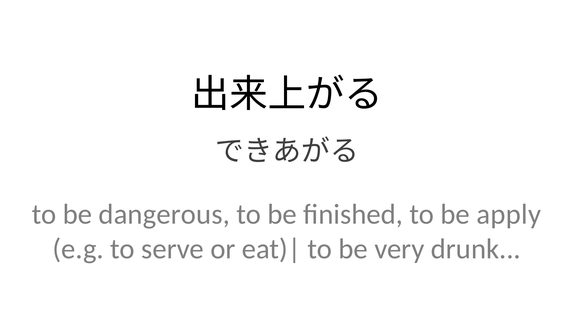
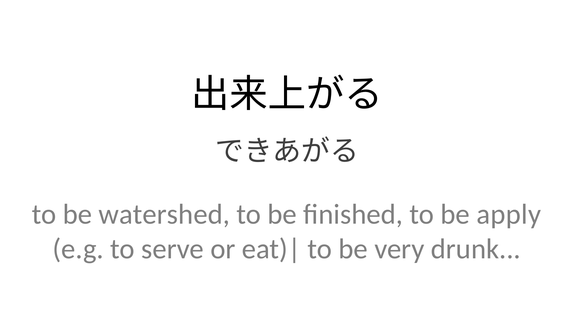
dangerous: dangerous -> watershed (164, 214)
